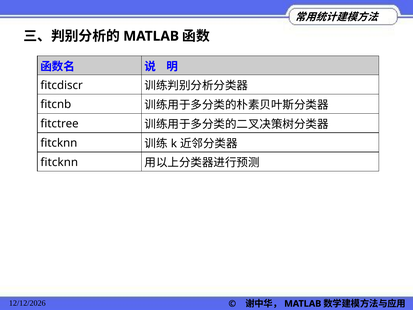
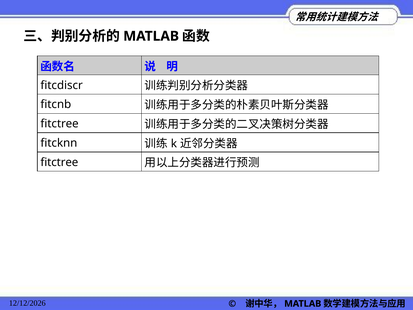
fitcknn: fitcknn -> fitctree (59, 162)
